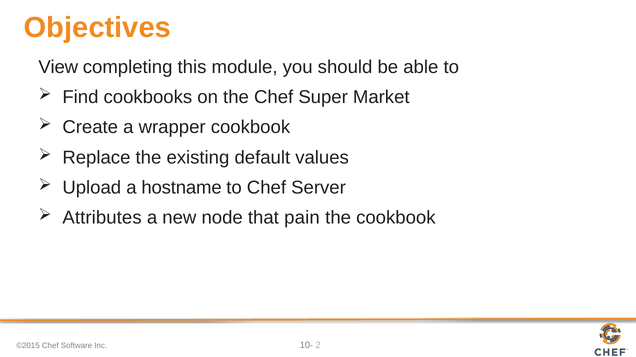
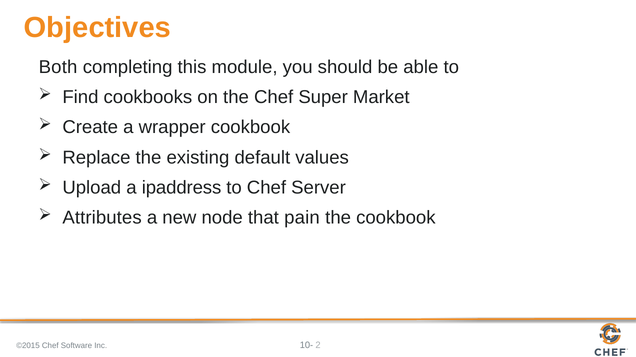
View: View -> Both (58, 67)
hostname: hostname -> ipaddress (182, 188)
